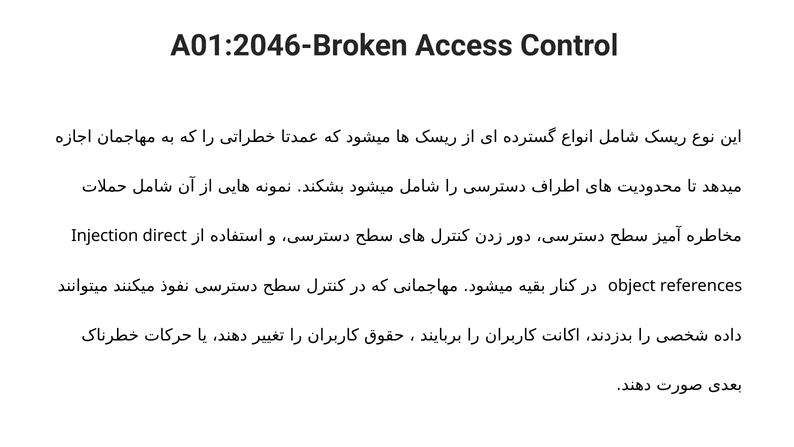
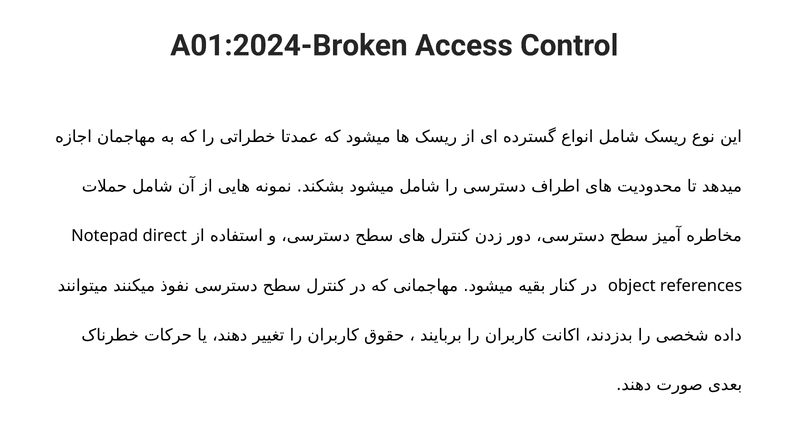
A01:2046-Broken: A01:2046-Broken -> A01:2024-Broken (289, 45)
Injection: Injection -> Notepad (105, 236)
